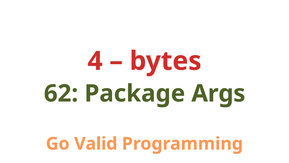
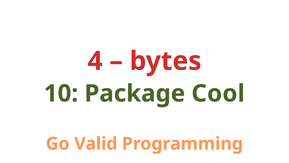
62: 62 -> 10 (61, 93)
Args: Args -> Cool (218, 93)
